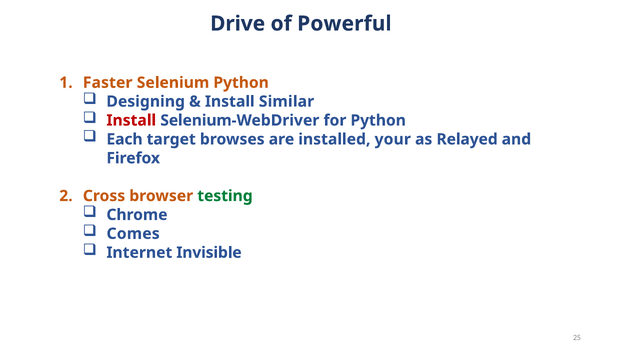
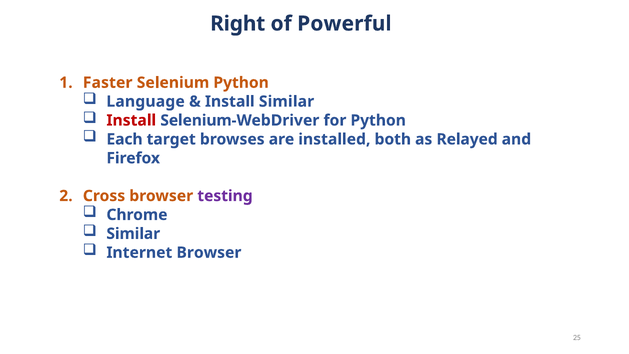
Drive: Drive -> Right (238, 24)
Designing: Designing -> Language (146, 101)
your: your -> both (393, 139)
testing colour: green -> purple (225, 196)
Comes: Comes -> Similar (133, 234)
Internet Invisible: Invisible -> Browser (209, 252)
